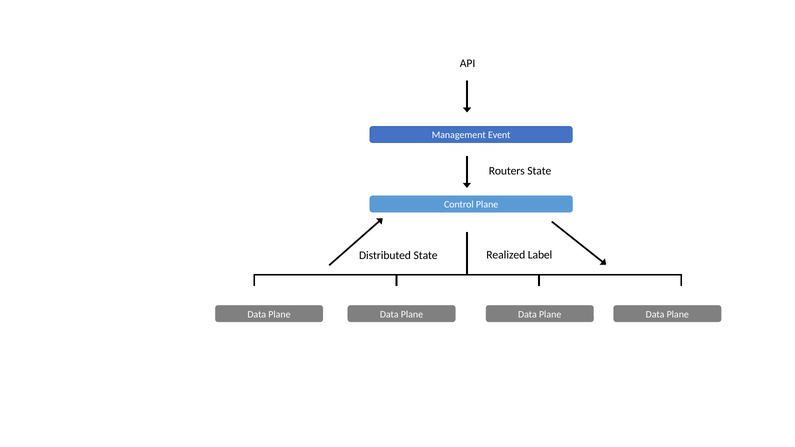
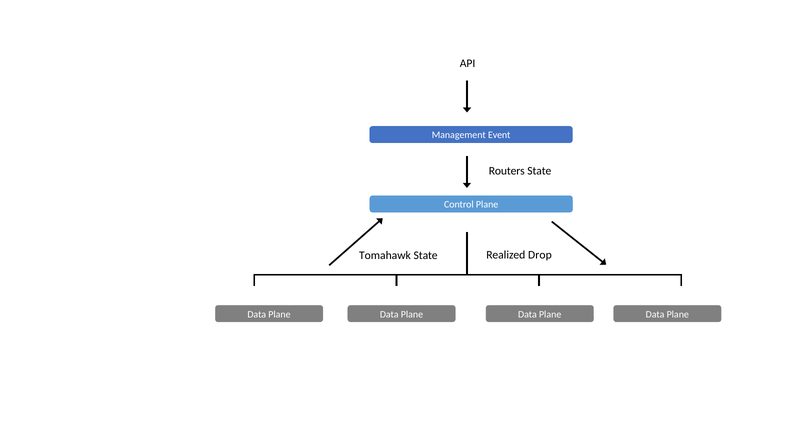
Distributed: Distributed -> Tomahawk (385, 255)
Label: Label -> Drop (540, 255)
